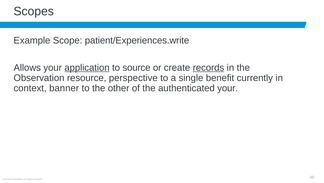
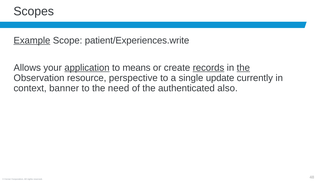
Example underline: none -> present (32, 40)
source: source -> means (136, 67)
the underline: none -> present (243, 67)
benefit: benefit -> update (220, 78)
other: other -> need (119, 88)
authenticated your: your -> also (228, 88)
